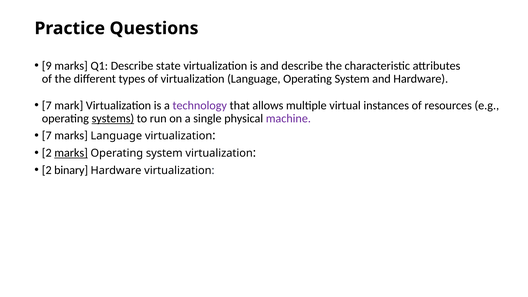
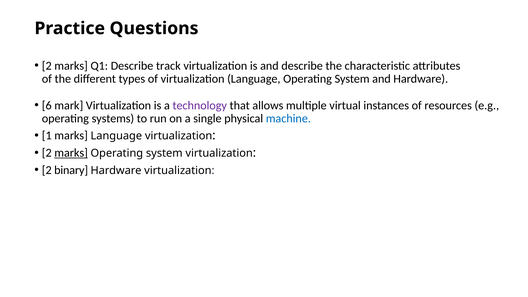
9: 9 -> 2 (47, 66)
state: state -> track (168, 66)
7: 7 -> 6 (47, 105)
systems underline: present -> none (113, 118)
machine colour: purple -> blue (288, 118)
7: 7 -> 1 (47, 136)
